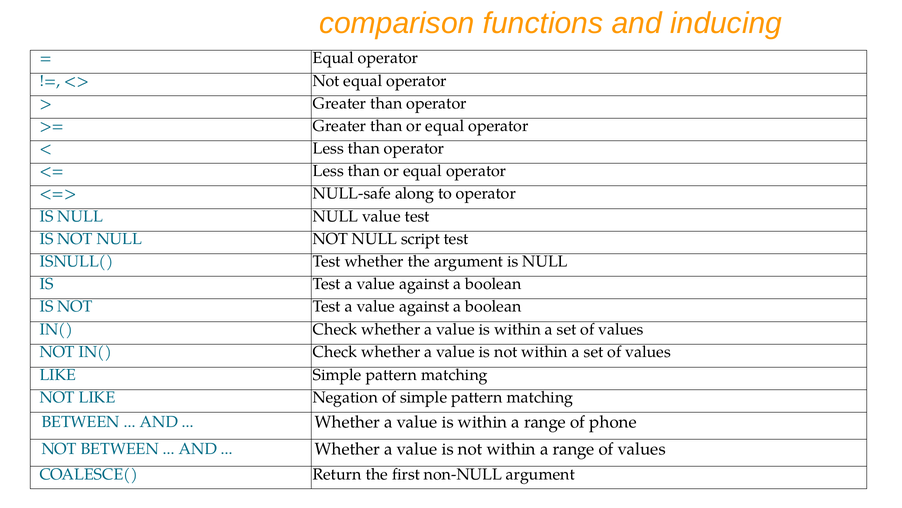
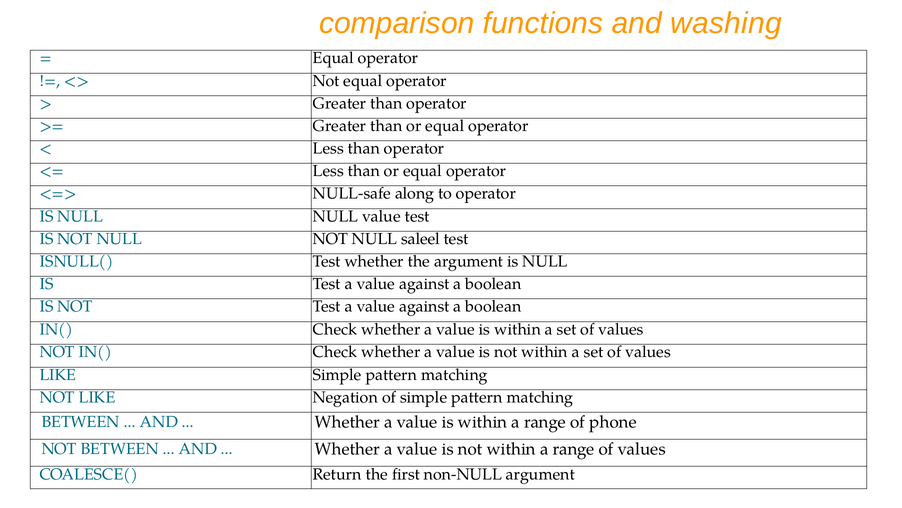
inducing: inducing -> washing (726, 23)
script: script -> saleel (421, 239)
